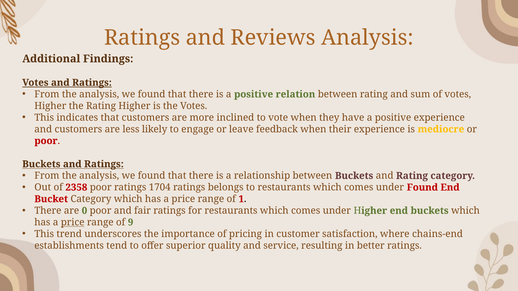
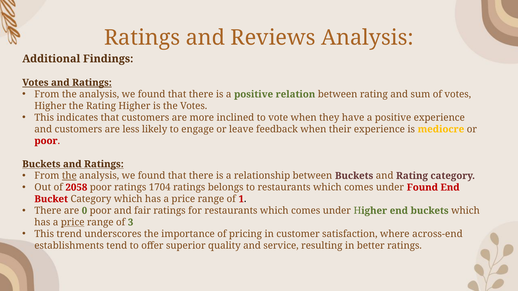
the underline: none -> present (69, 176)
2358: 2358 -> 2058 (76, 188)
9: 9 -> 3 (131, 223)
chains-end: chains-end -> across-end (437, 234)
